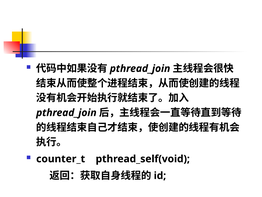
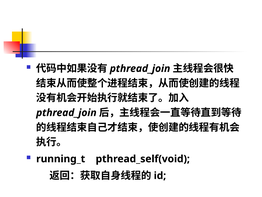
counter_t: counter_t -> running_t (61, 159)
